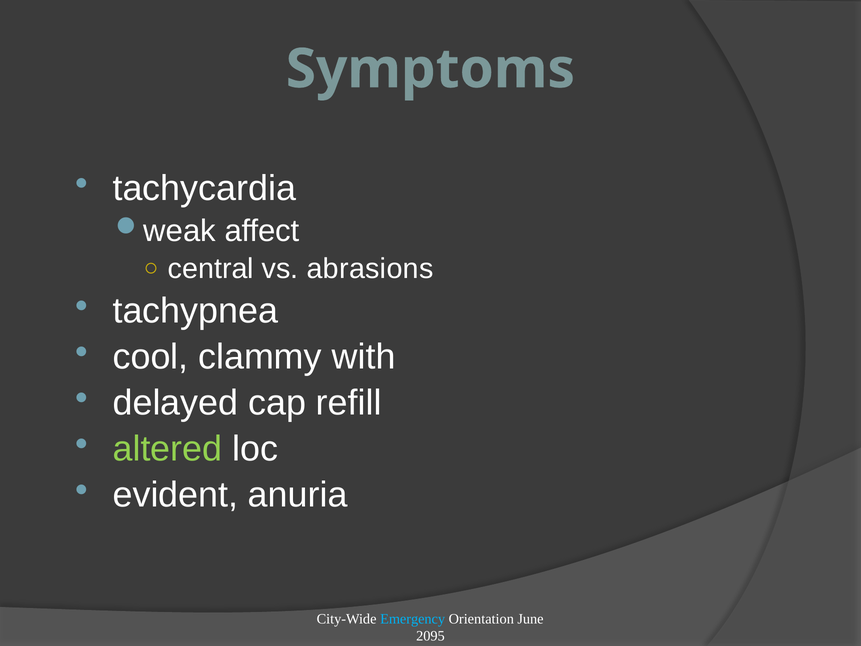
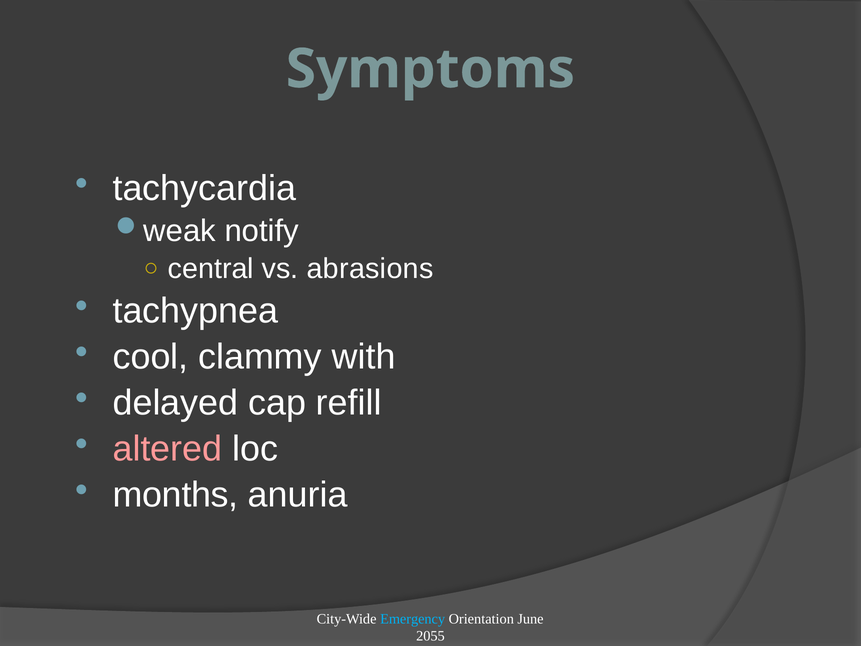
affect: affect -> notify (262, 231)
altered colour: light green -> pink (167, 449)
evident: evident -> months (176, 495)
2095: 2095 -> 2055 (430, 636)
